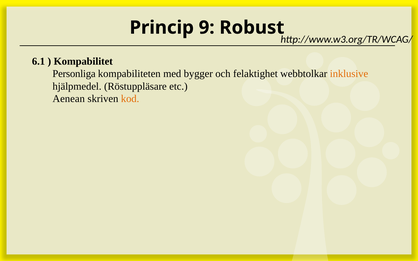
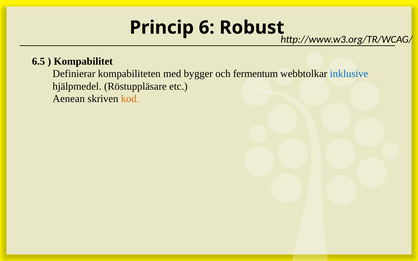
9: 9 -> 6 (207, 28)
6.1: 6.1 -> 6.5 (38, 61)
Personliga: Personliga -> Definierar (74, 74)
felaktighet: felaktighet -> fermentum (255, 74)
inklusive colour: orange -> blue (349, 74)
